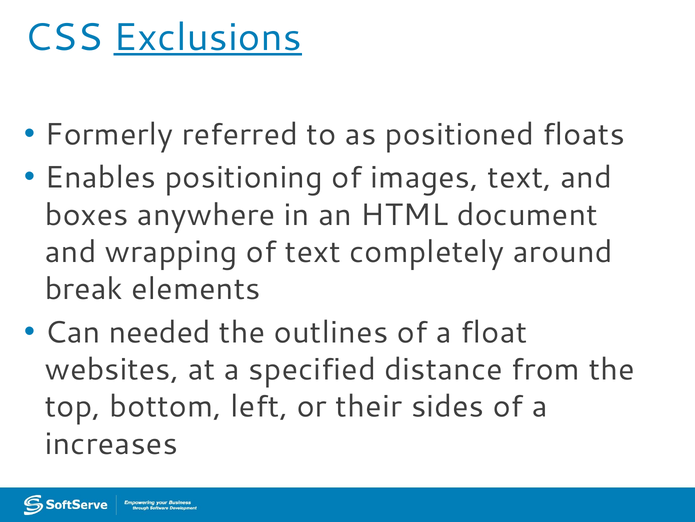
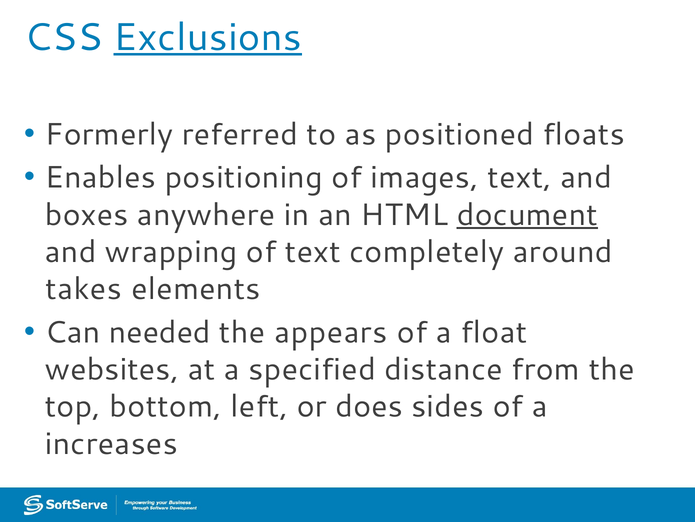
document underline: none -> present (527, 215)
break: break -> takes (84, 289)
outlines: outlines -> appears (331, 332)
their: their -> does (369, 406)
